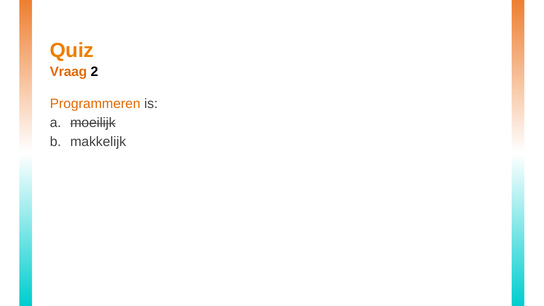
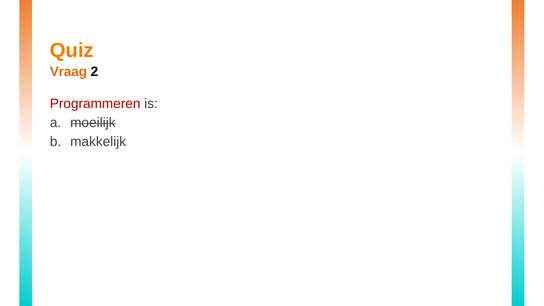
Programmeren colour: orange -> red (95, 104)
